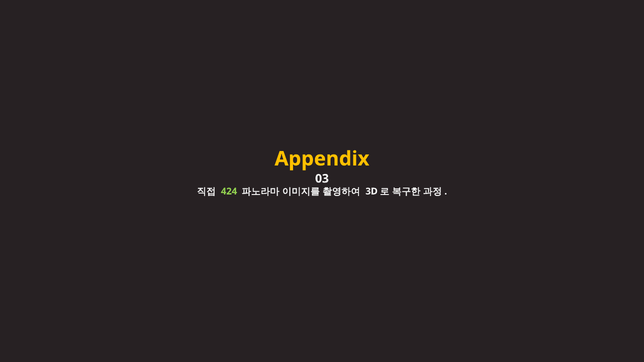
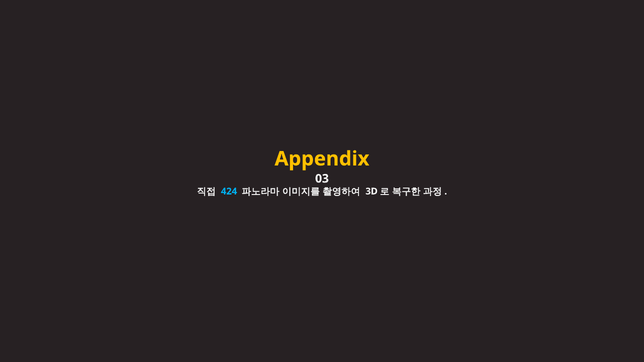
424 colour: light green -> light blue (229, 191)
